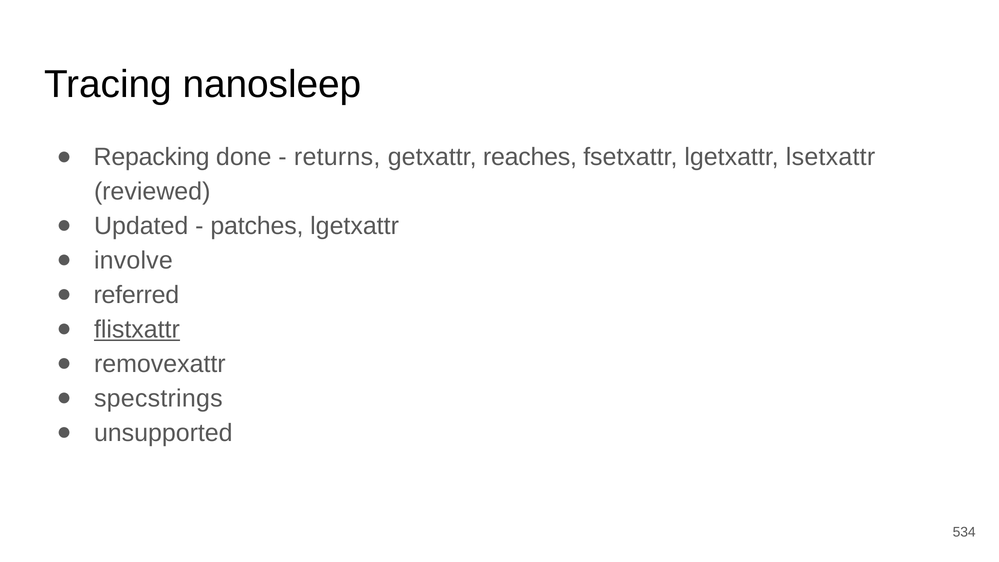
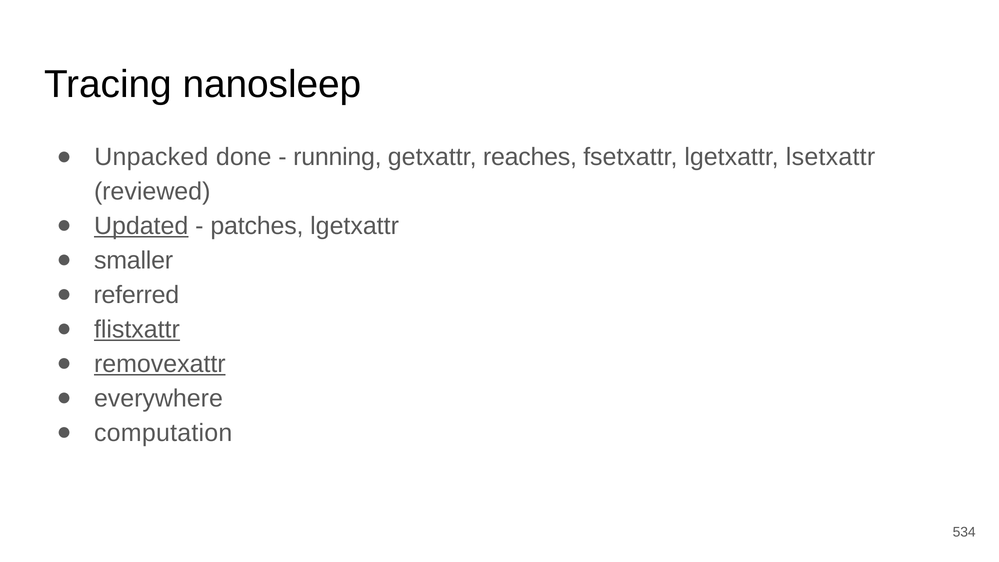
Repacking: Repacking -> Unpacked (151, 157)
returns: returns -> running (337, 157)
Updated underline: none -> present (141, 226)
involve: involve -> smaller (134, 260)
removexattr underline: none -> present (160, 364)
specstrings: specstrings -> everywhere (158, 398)
unsupported: unsupported -> computation (163, 433)
